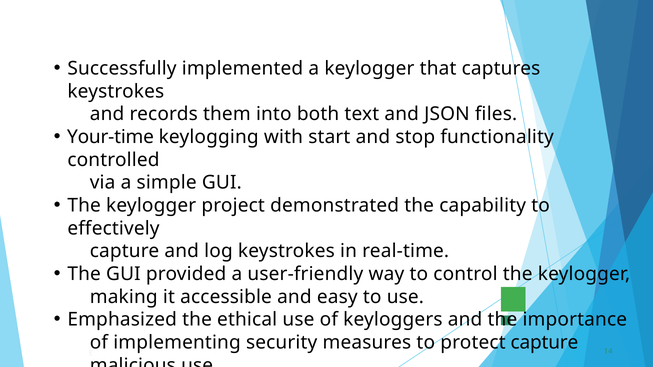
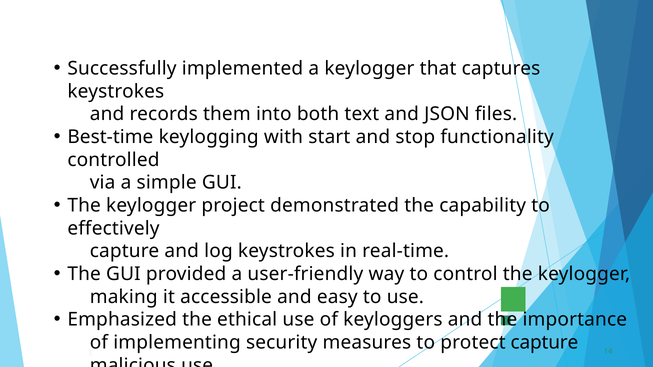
Your-time: Your-time -> Best-time (110, 137)
